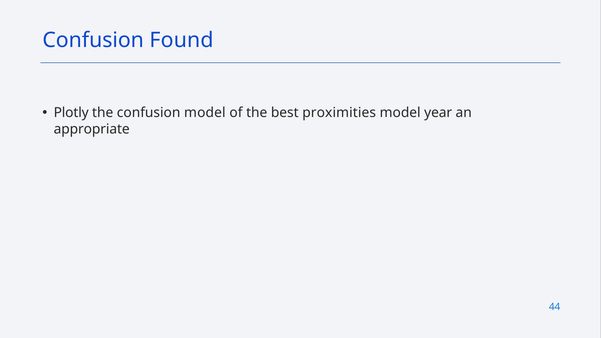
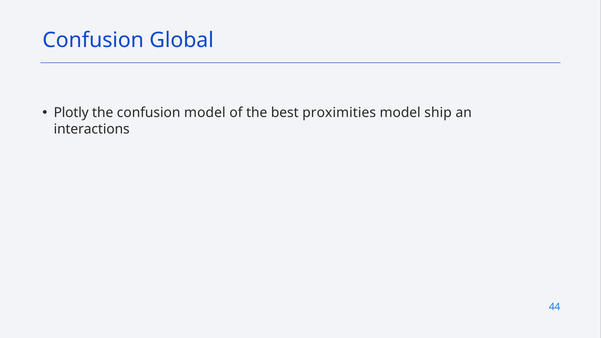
Found: Found -> Global (182, 40)
year: year -> ship (438, 113)
appropriate: appropriate -> interactions (92, 129)
